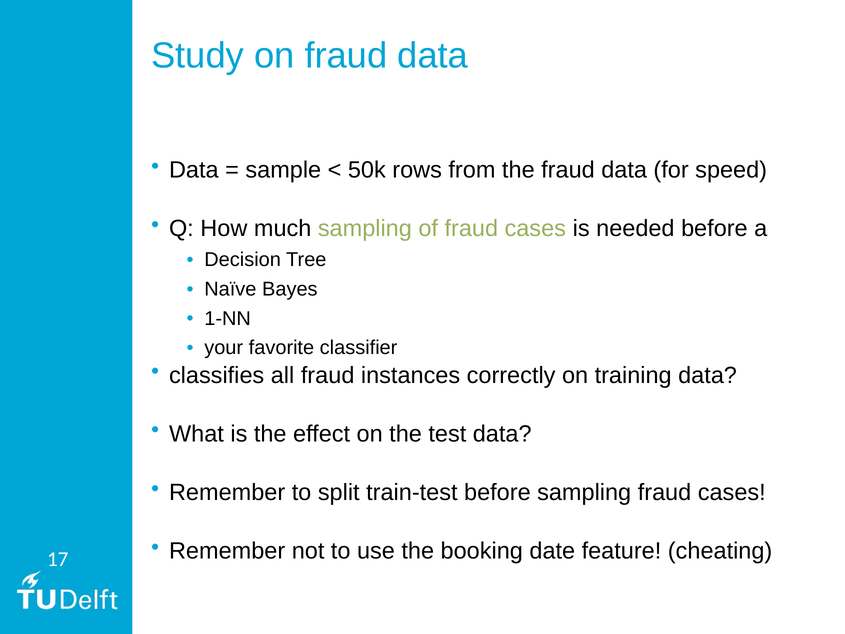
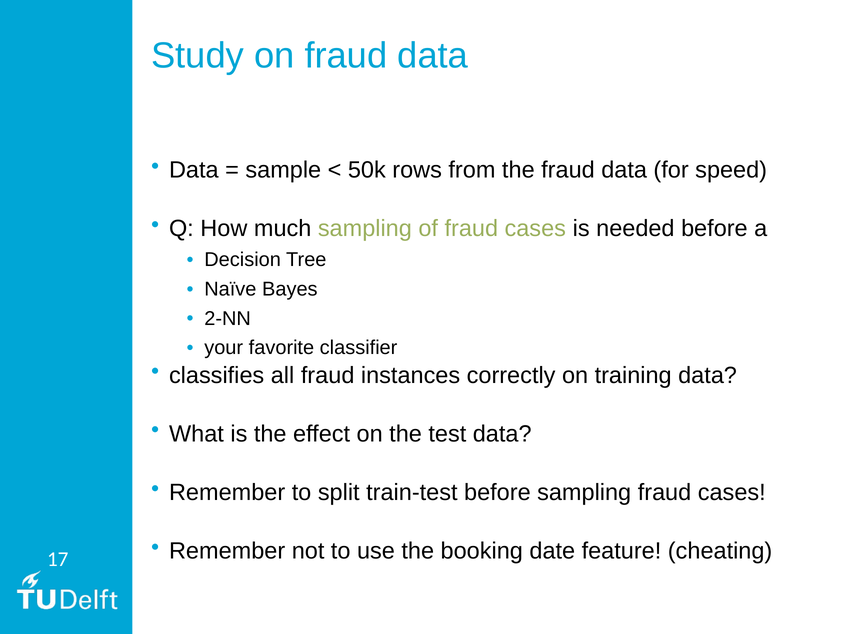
1-NN: 1-NN -> 2-NN (228, 318)
